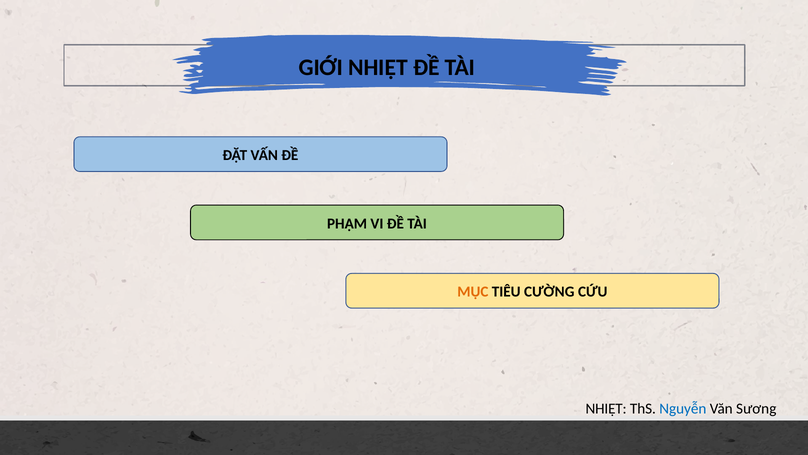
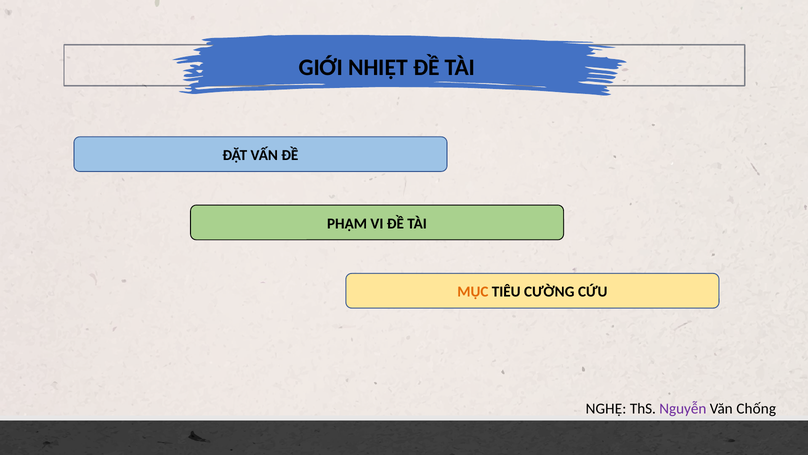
NHIỆT: NHIỆT -> NGHỆ (606, 408)
Nguyễn colour: blue -> purple (683, 408)
Sương: Sương -> Chống (756, 408)
